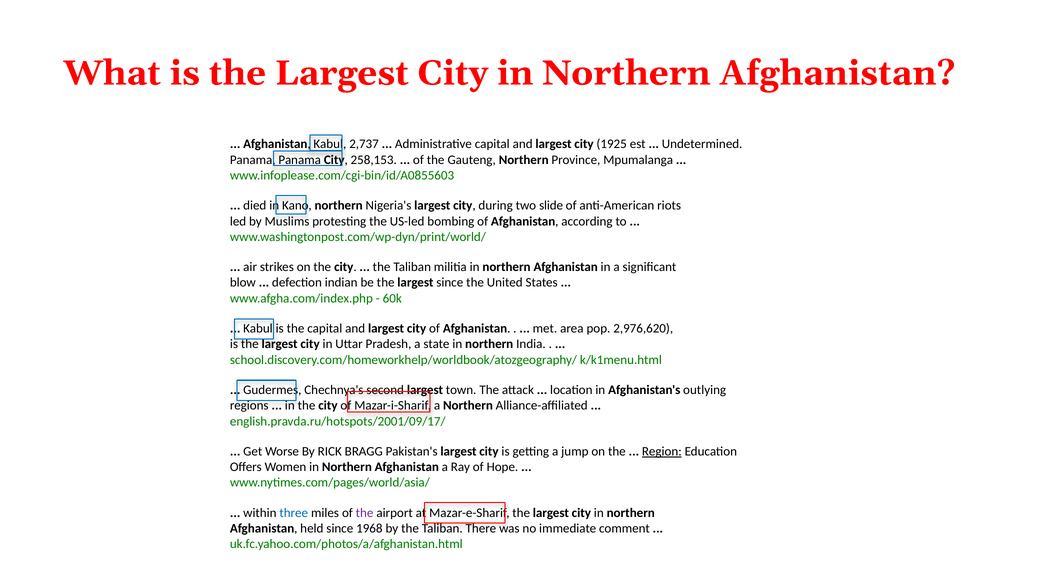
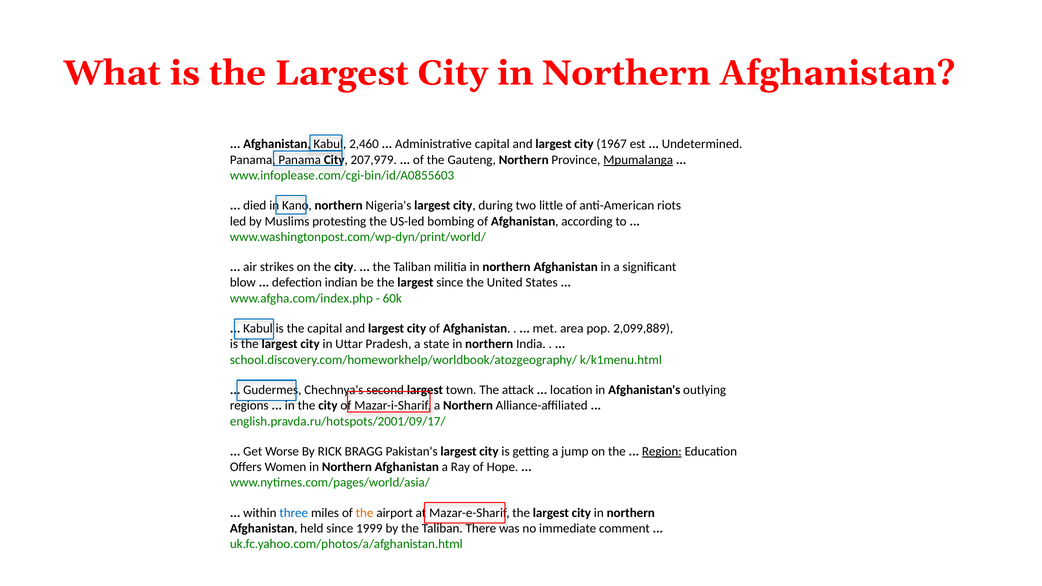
2,737: 2,737 -> 2,460 (364, 144)
1925: 1925 -> 1967 (612, 144)
258,153: 258,153 -> 207,979 (374, 160)
Mpumalanga underline: none -> present (638, 160)
slide: slide -> little (551, 206)
2,976,620: 2,976,620 -> 2,099,889 (643, 329)
the colour: purple -> orange (365, 513)
1968: 1968 -> 1999 (369, 529)
